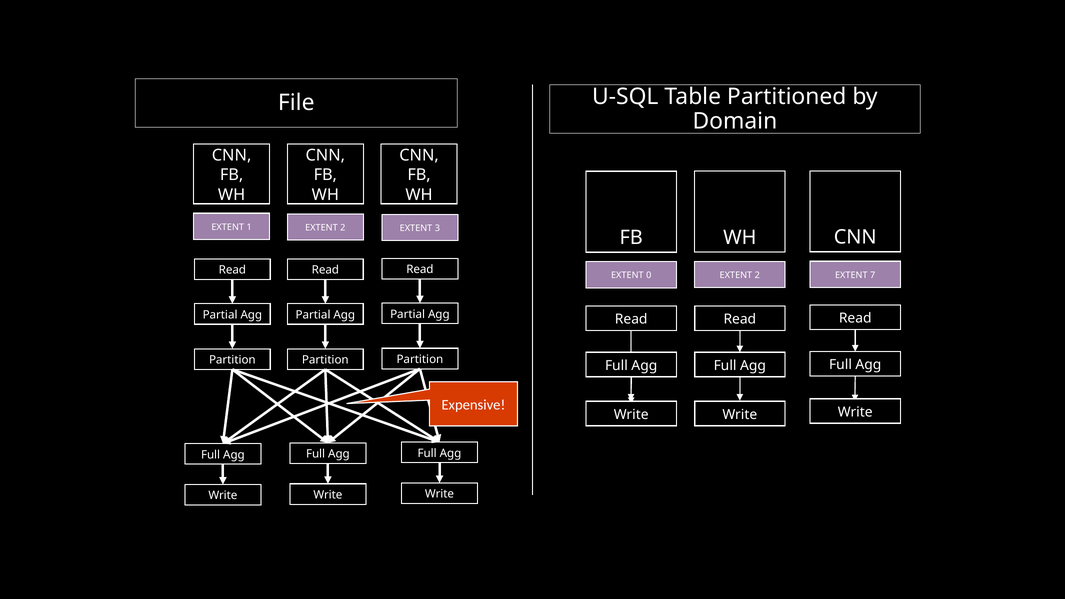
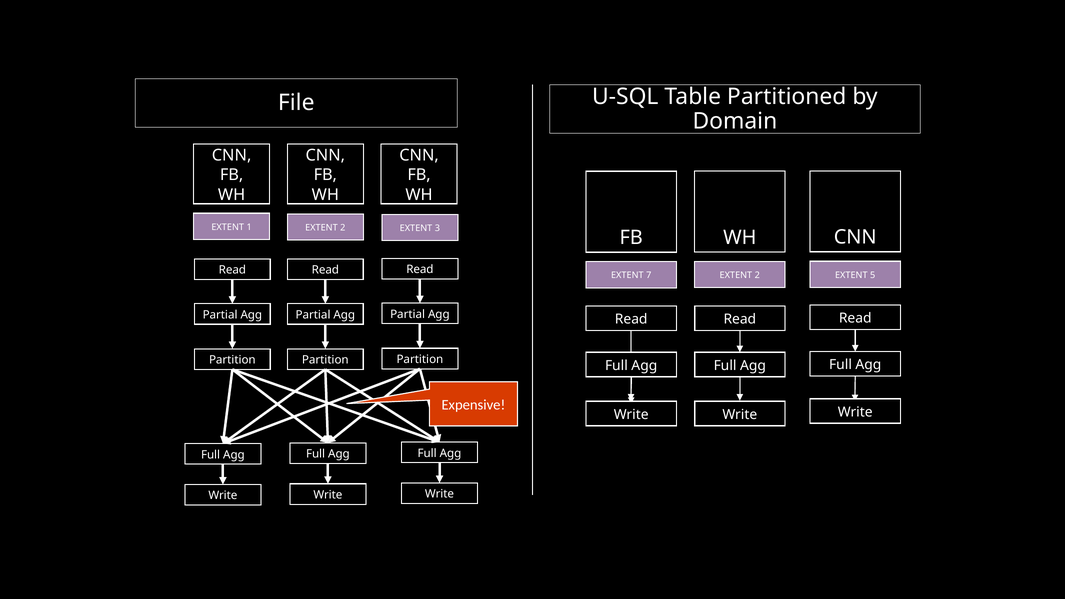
7: 7 -> 5 (873, 275)
0: 0 -> 7 (649, 275)
